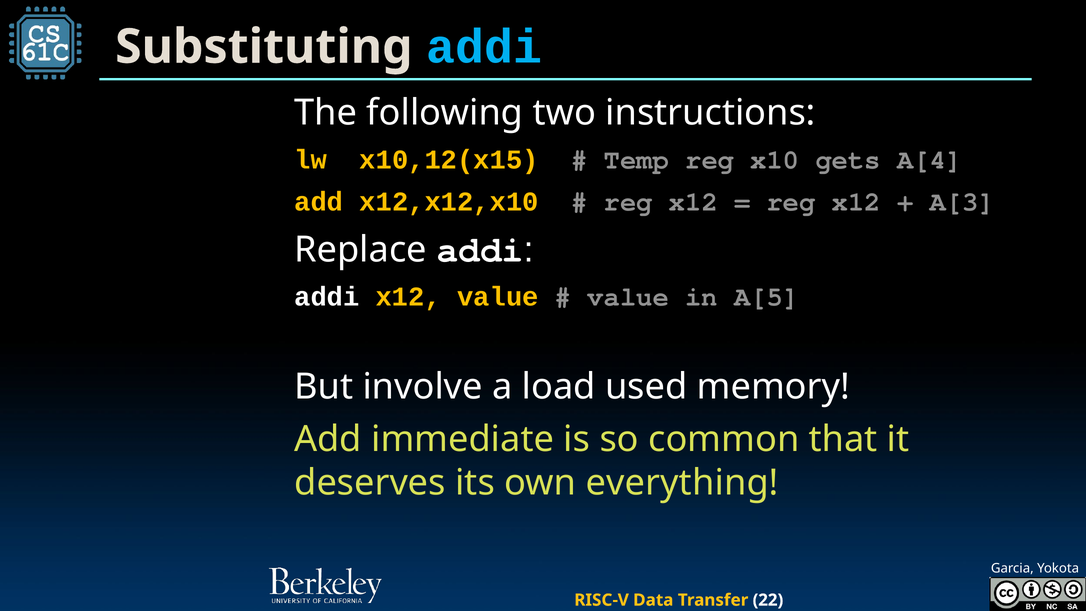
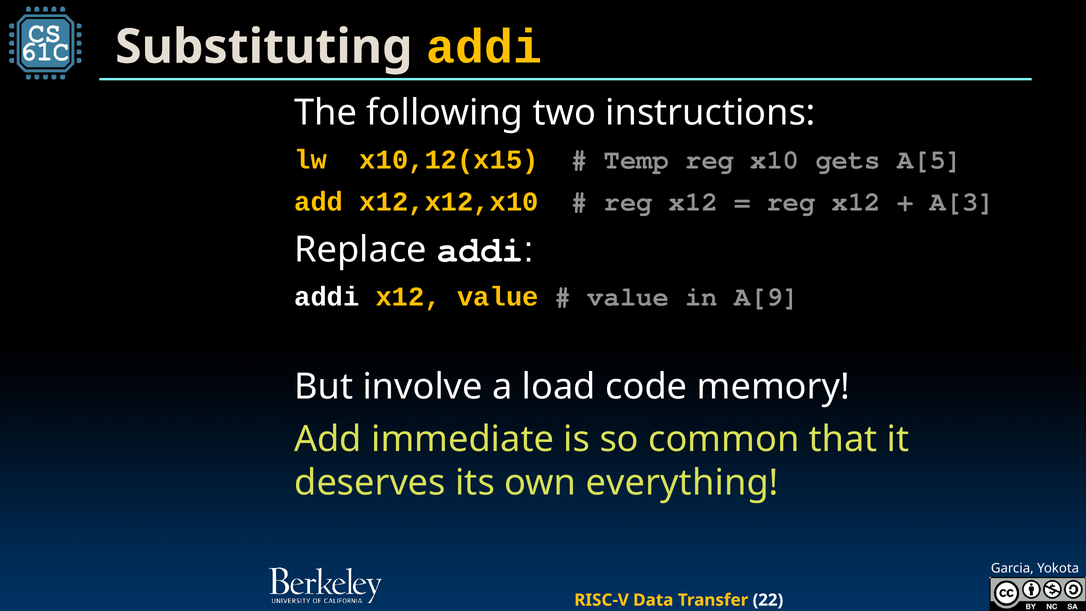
addi colour: light blue -> yellow (484, 47)
A[4: A[4 -> A[5 (930, 160)
A[5: A[5 -> A[9 (767, 296)
used: used -> code (646, 387)
